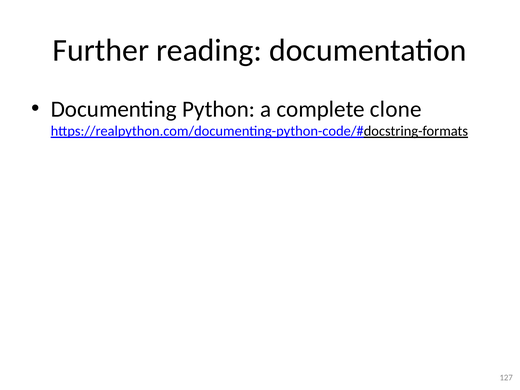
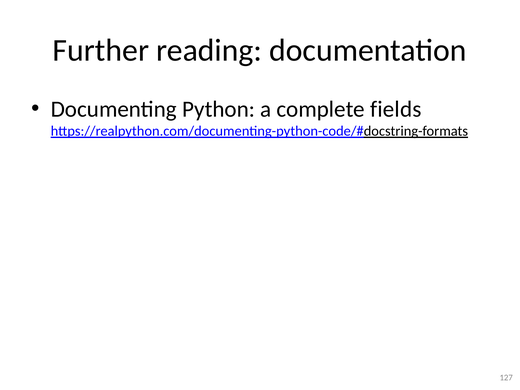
clone: clone -> fields (396, 109)
